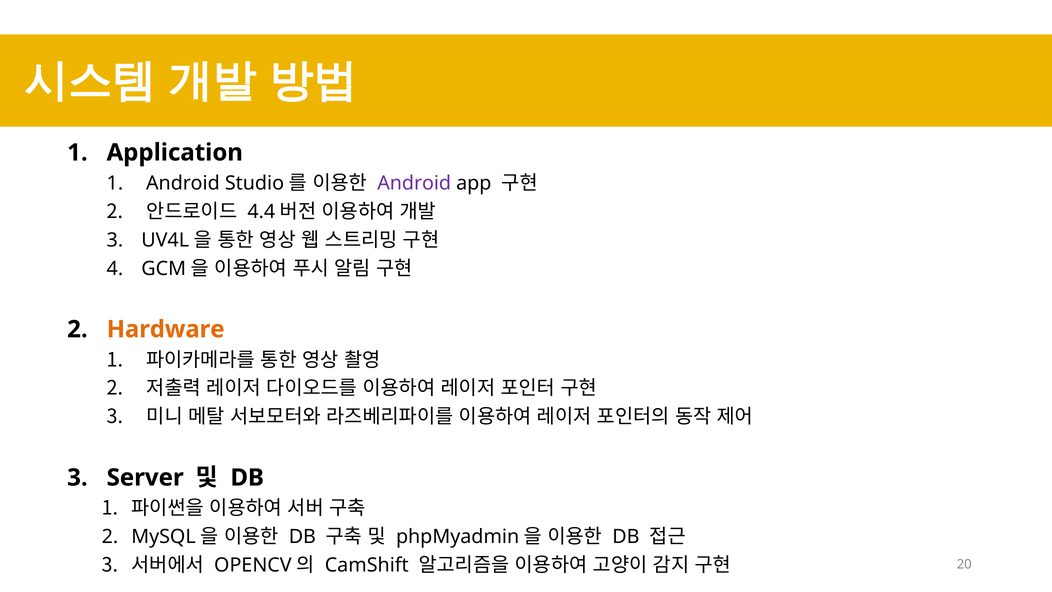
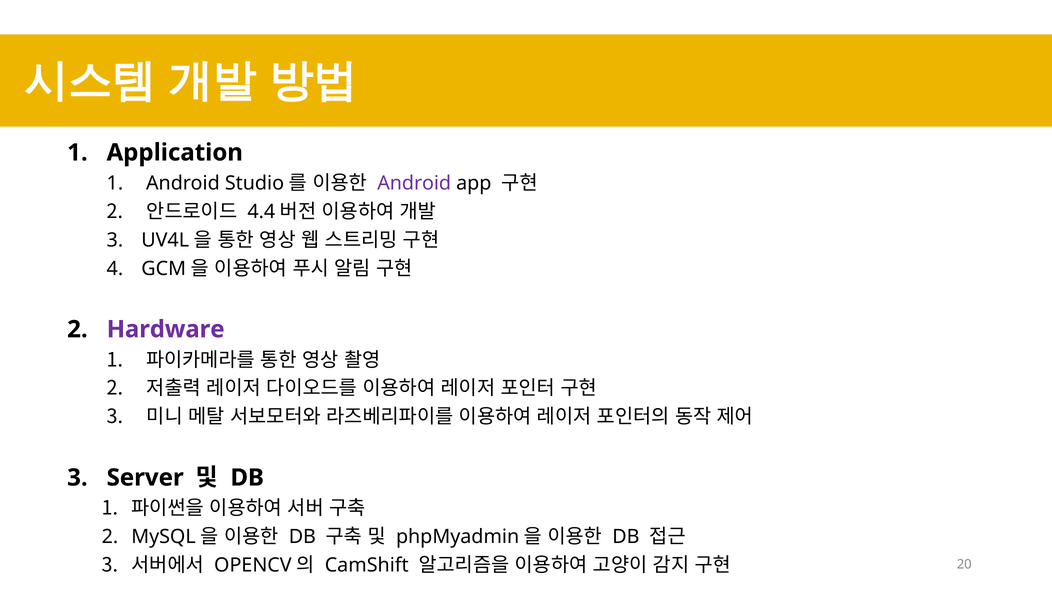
Hardware colour: orange -> purple (166, 329)
